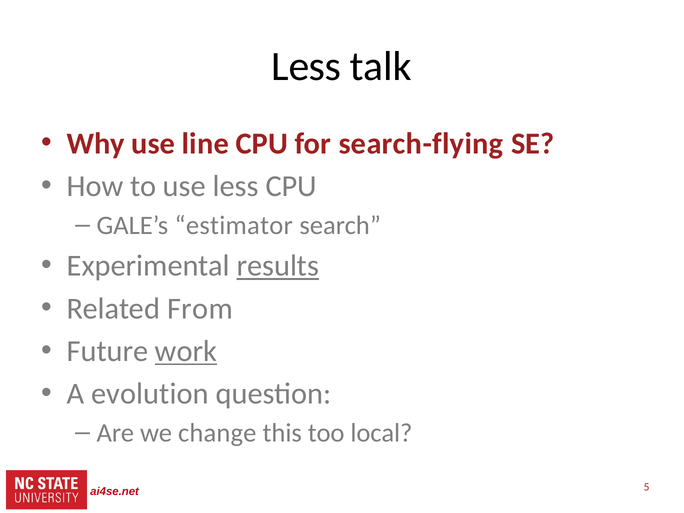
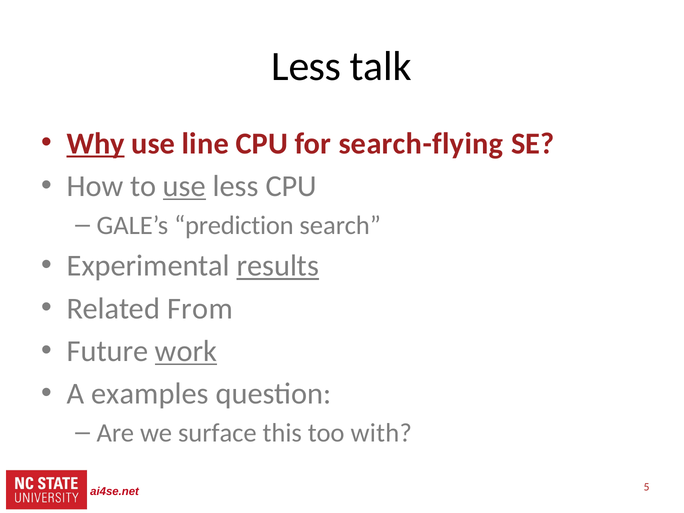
Why underline: none -> present (96, 144)
use underline: none -> present (184, 186)
estimator: estimator -> prediction (234, 225)
evolution: evolution -> examples (150, 394)
change: change -> surface (217, 433)
local: local -> with (381, 433)
